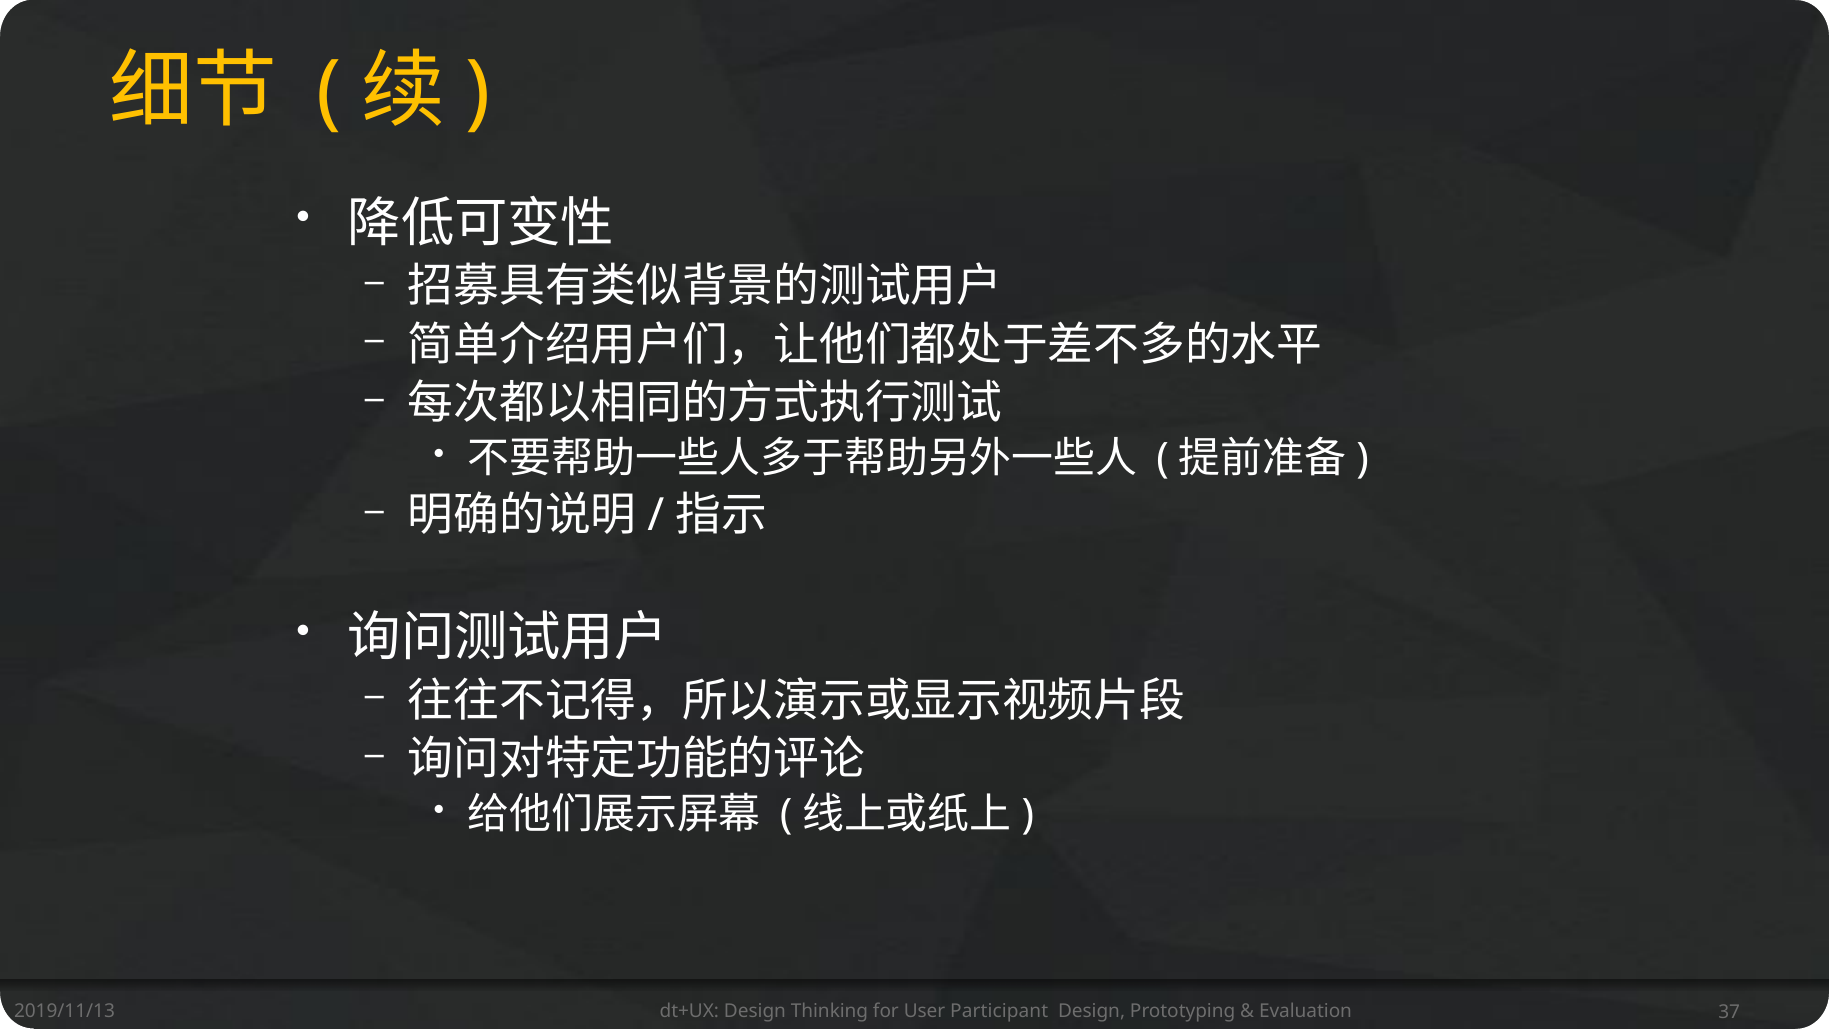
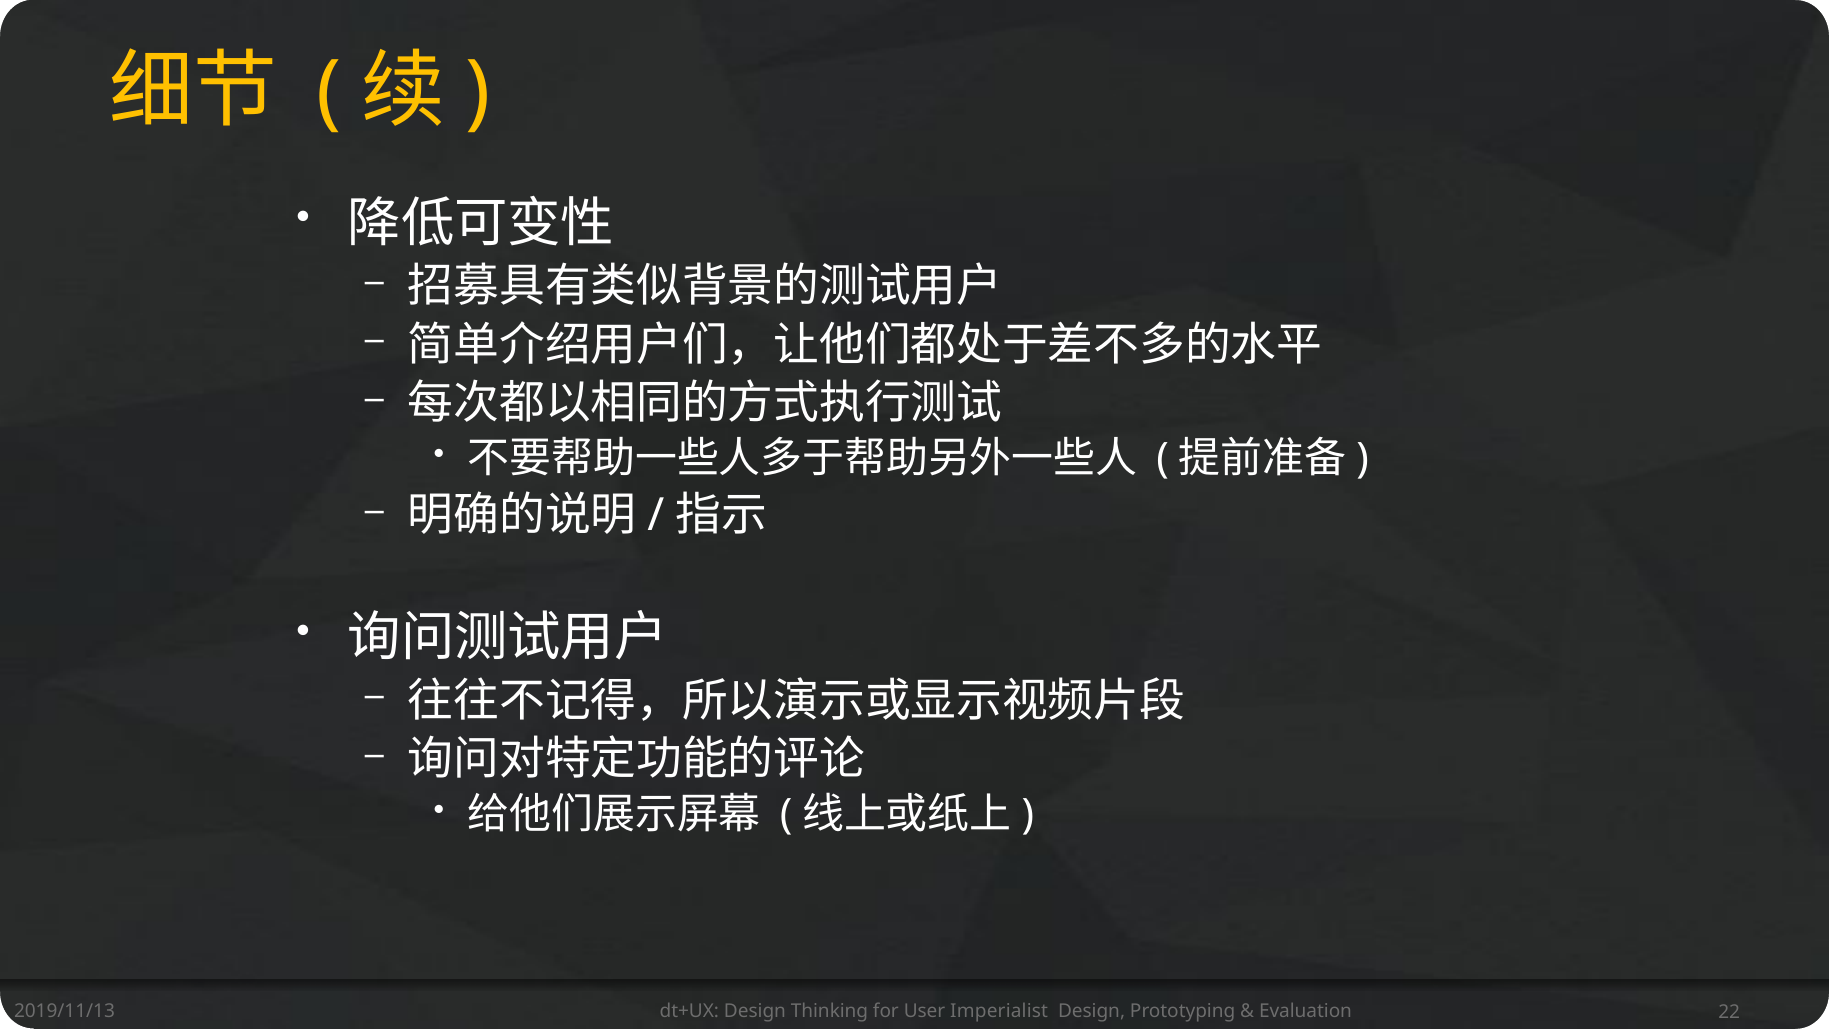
Participant: Participant -> Imperialist (999, 1011)
37: 37 -> 22 (1729, 1012)
